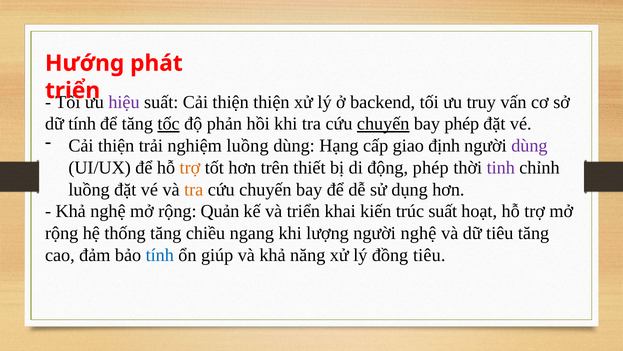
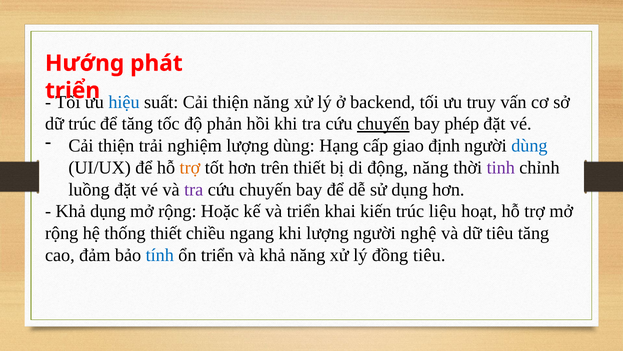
hiệu colour: purple -> blue (124, 102)
thiện thiện: thiện -> năng (271, 102)
dữ tính: tính -> trúc (82, 124)
tốc underline: present -> none (169, 124)
nghiệm luồng: luồng -> lượng (248, 146)
dùng colour: purple -> blue (529, 146)
động phép: phép -> năng (431, 167)
tra colour: orange -> purple (194, 189)
Khả nghệ: nghệ -> dụng (108, 211)
Quản: Quản -> Hoặc (220, 211)
trúc suất: suất -> liệu (443, 211)
thống tăng: tăng -> thiết (166, 233)
ổn giúp: giúp -> triển (217, 255)
